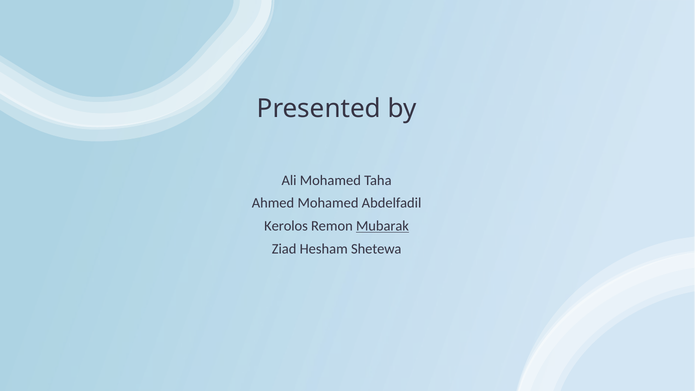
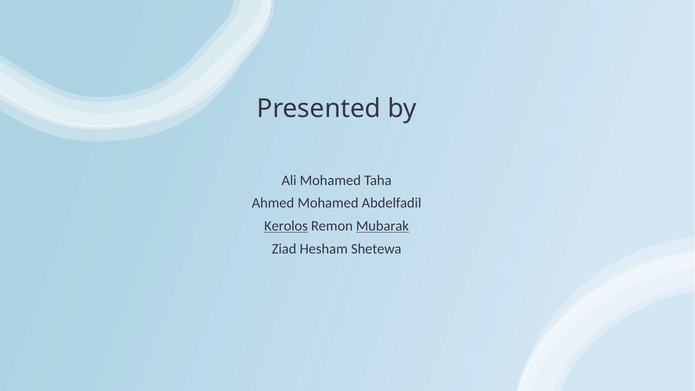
Kerolos underline: none -> present (286, 226)
